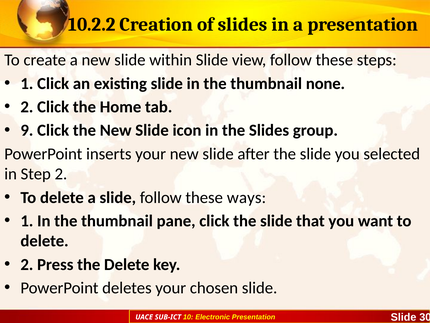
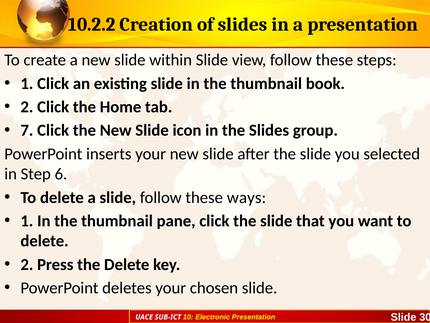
none: none -> book (325, 83)
9: 9 -> 7 (27, 130)
Step 2: 2 -> 6 (61, 174)
